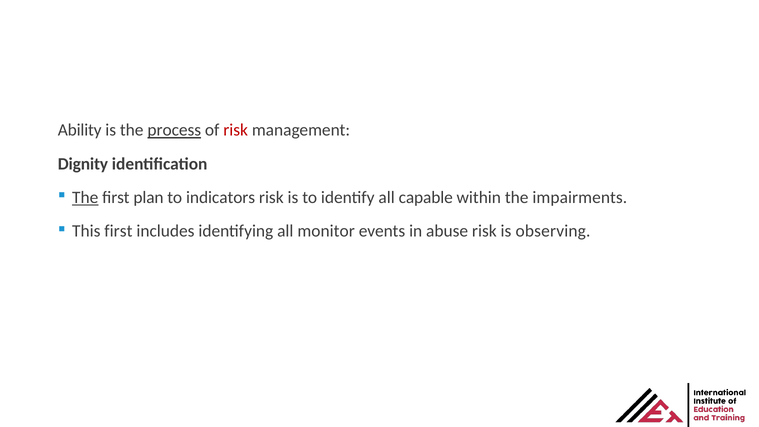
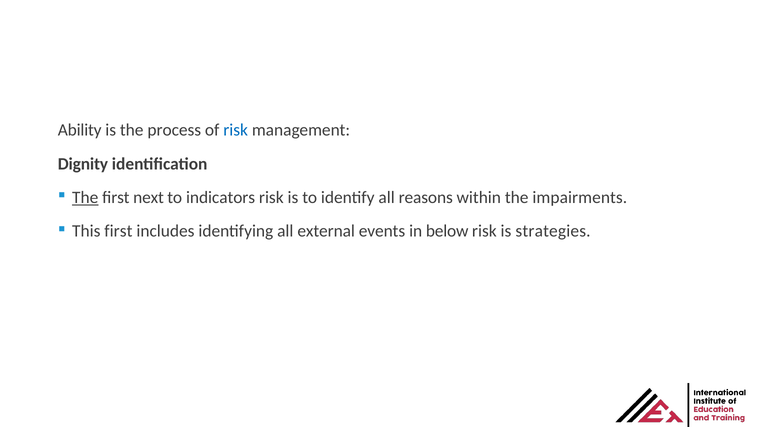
process underline: present -> none (174, 130)
risk colour: red -> blue (236, 130)
plan: plan -> next (149, 197)
capable: capable -> reasons (426, 197)
monitor: monitor -> external (326, 231)
abuse: abuse -> below (447, 231)
observing: observing -> strategies (553, 231)
